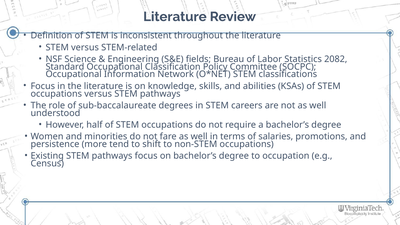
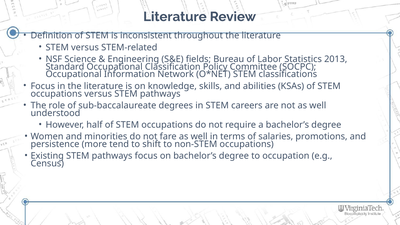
2082: 2082 -> 2013 (336, 59)
